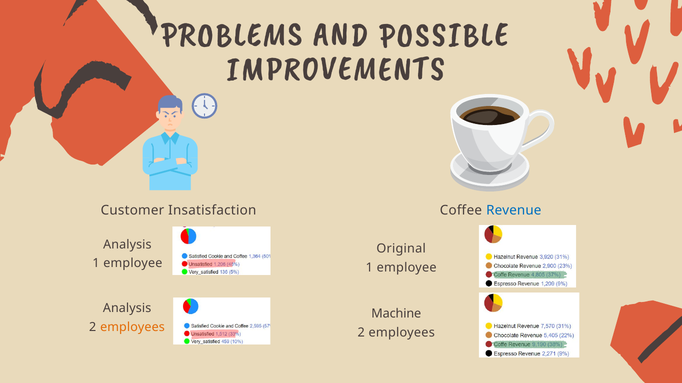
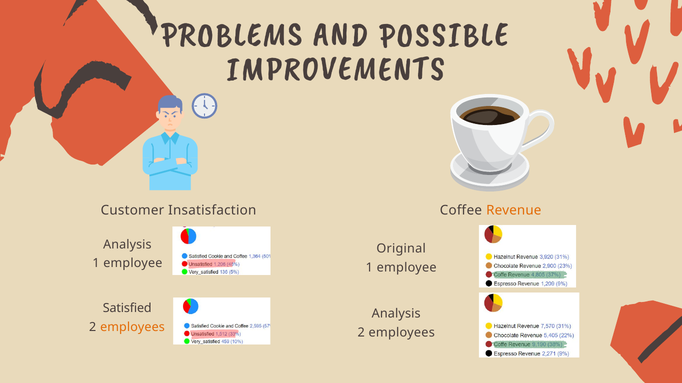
Revenue colour: blue -> orange (514, 211)
Analysis: Analysis -> Satisfied (127, 309)
Machine: Machine -> Analysis (396, 314)
